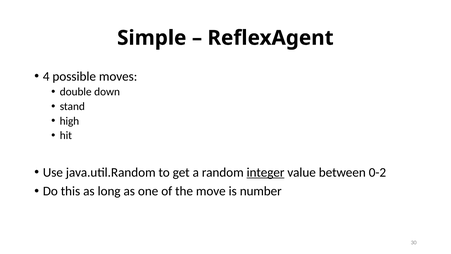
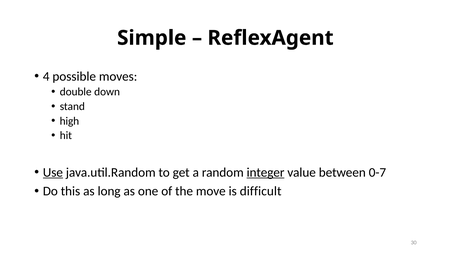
Use underline: none -> present (53, 172)
0-2: 0-2 -> 0-7 (377, 172)
number: number -> difficult (261, 191)
